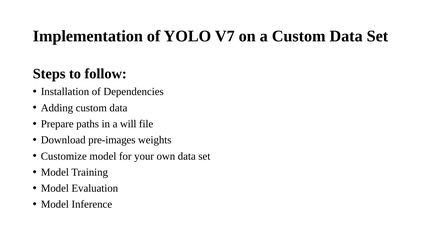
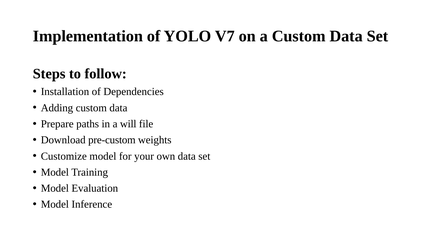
pre-images: pre-images -> pre-custom (112, 140)
